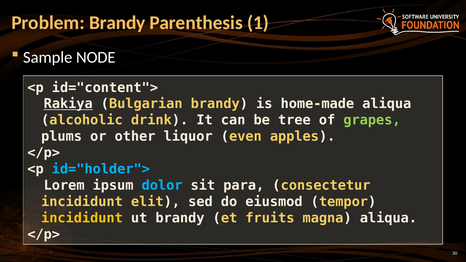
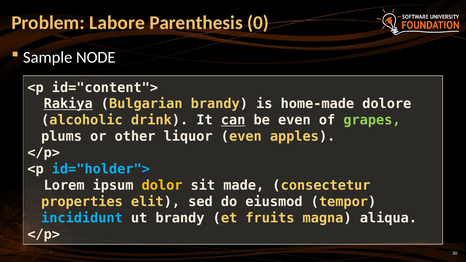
Problem Brandy: Brandy -> Labore (117, 23)
1: 1 -> 0 (258, 23)
home-made aliqua: aliqua -> dolore (387, 104)
can underline: none -> present (233, 120)
be tree: tree -> even (294, 120)
dolor colour: light blue -> yellow (162, 186)
para: para -> made (244, 186)
incididunt: incididunt -> properties (82, 202)
incididunt colour: yellow -> light blue (82, 218)
